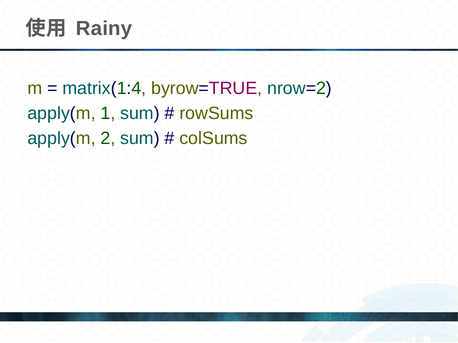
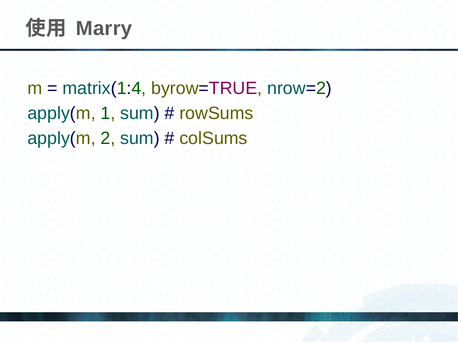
Rainy: Rainy -> Marry (104, 29)
